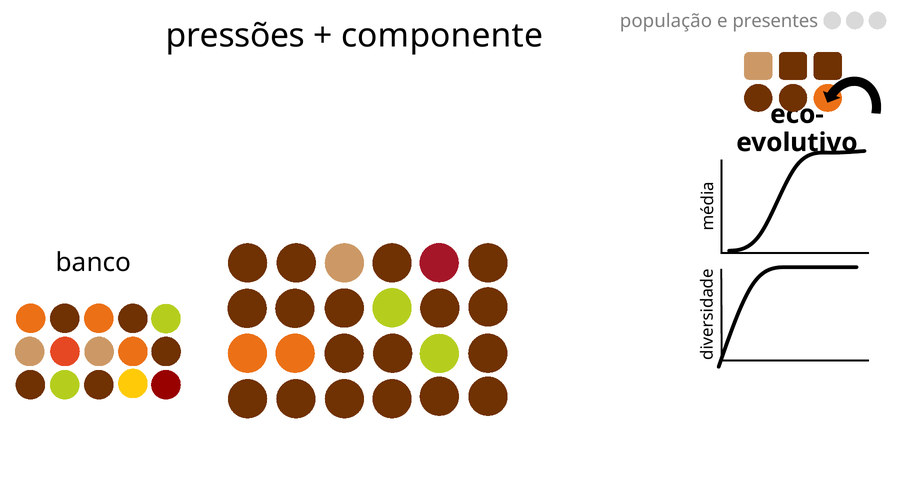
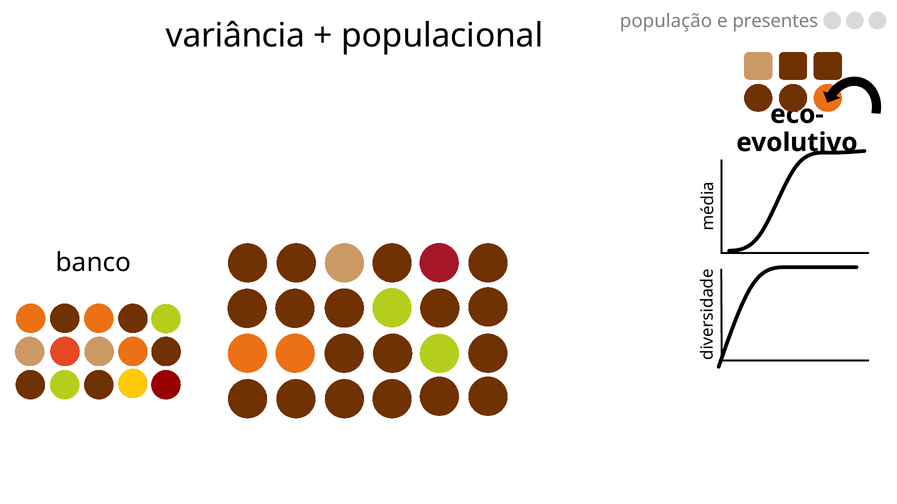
pressões: pressões -> variância (235, 36)
componente: componente -> populacional (442, 36)
